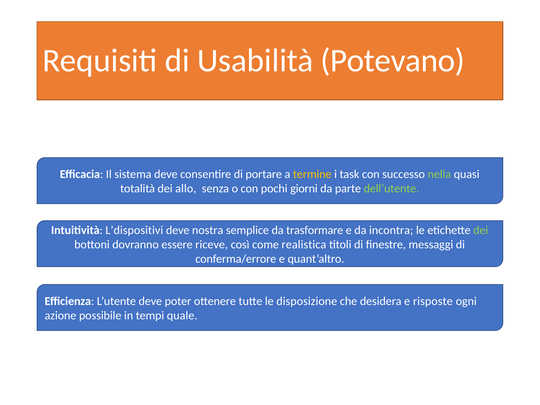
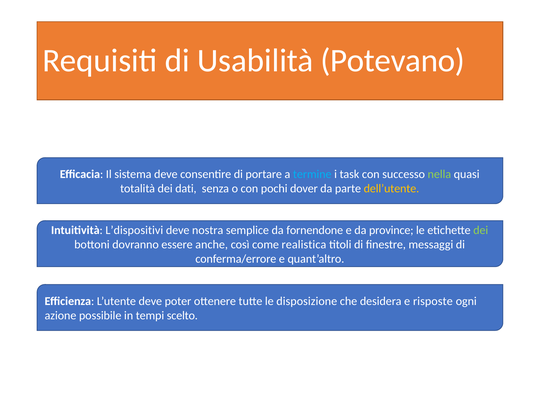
termine colour: yellow -> light blue (312, 174)
allo: allo -> dati (186, 189)
giorni: giorni -> dover (304, 189)
dell’utente colour: light green -> yellow (391, 189)
trasformare: trasformare -> fornendone (315, 230)
incontra: incontra -> province (391, 230)
riceve: riceve -> anche (212, 244)
quale: quale -> scelto (182, 315)
